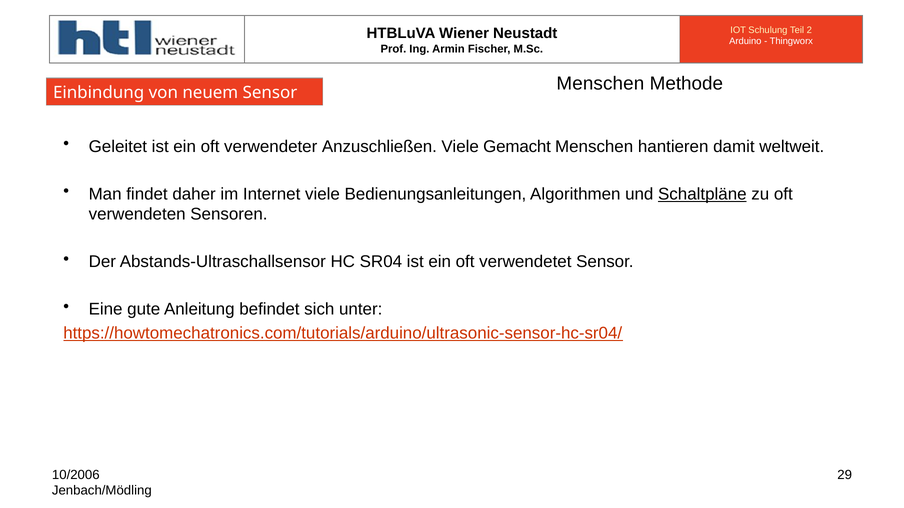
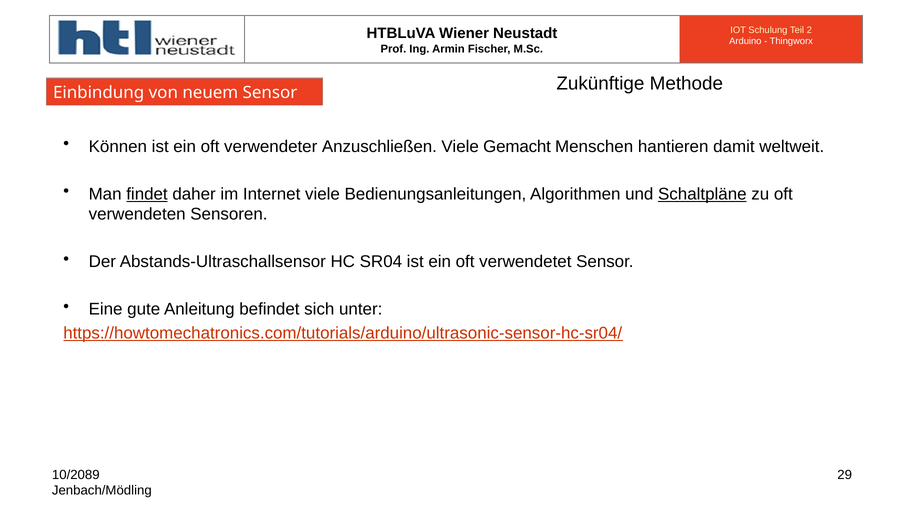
Menschen: Menschen -> Zukünftige (600, 84)
Geleitet: Geleitet -> Können (118, 147)
findet underline: none -> present (147, 194)
10/2006: 10/2006 -> 10/2089 (76, 475)
